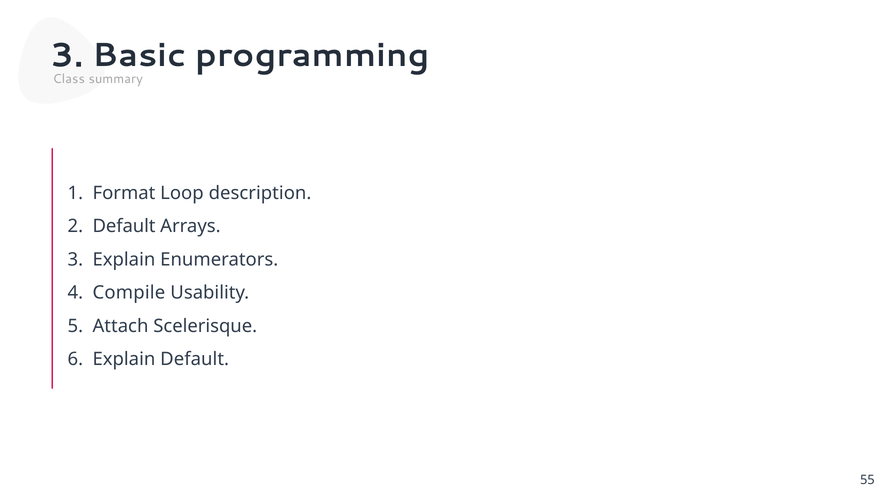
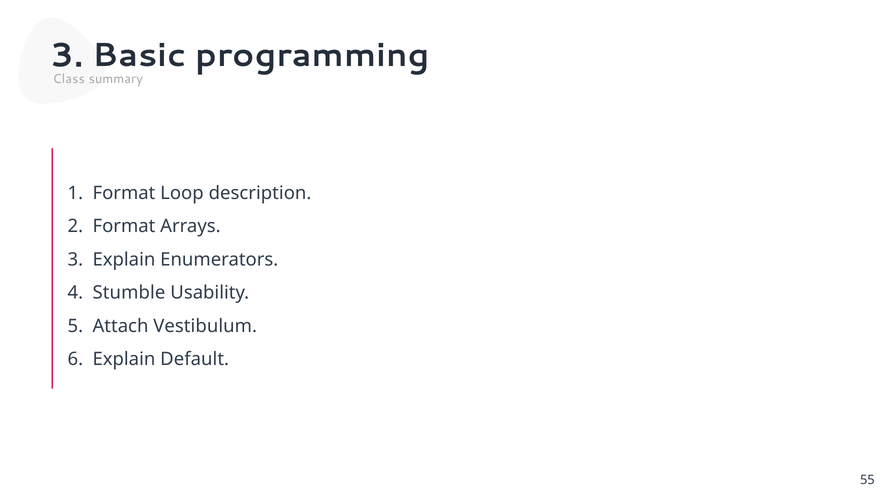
Default: Default -> Format (124, 226)
Compile: Compile -> Stumble (129, 293)
Scelerisque: Scelerisque -> Vestibulum (205, 326)
